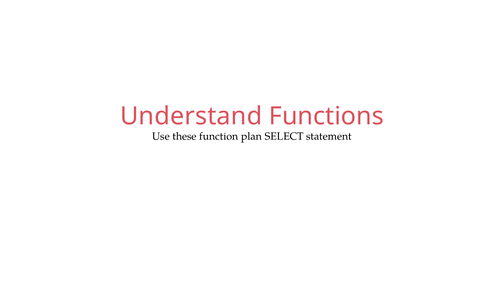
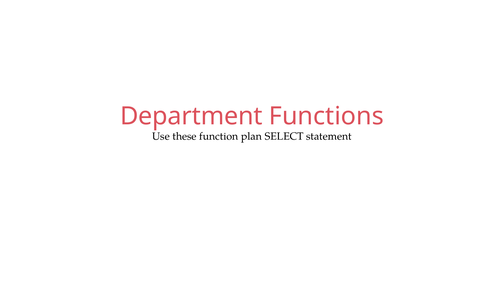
Understand: Understand -> Department (191, 116)
